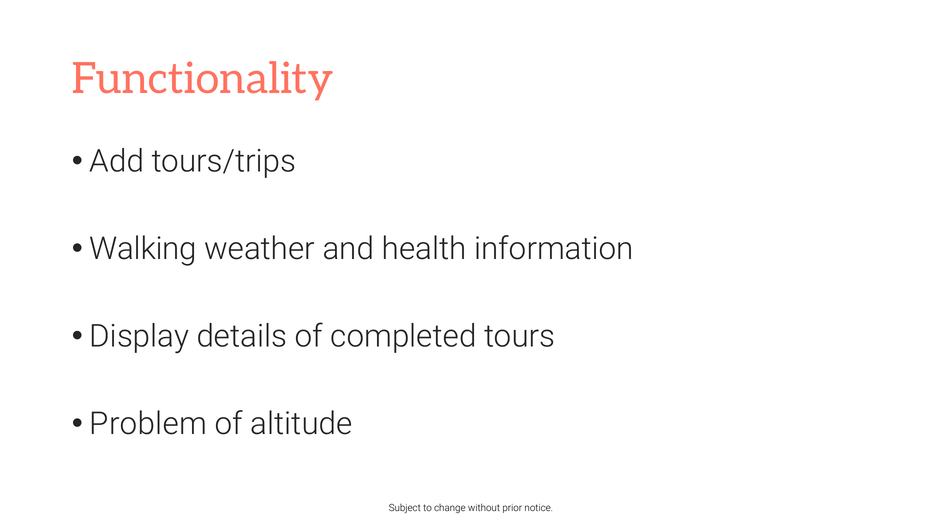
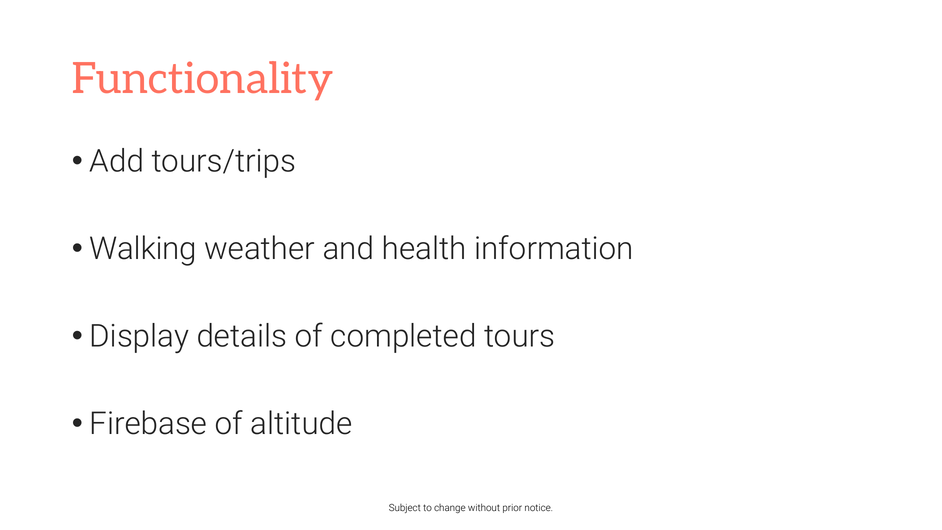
Problem: Problem -> Firebase (148, 424)
